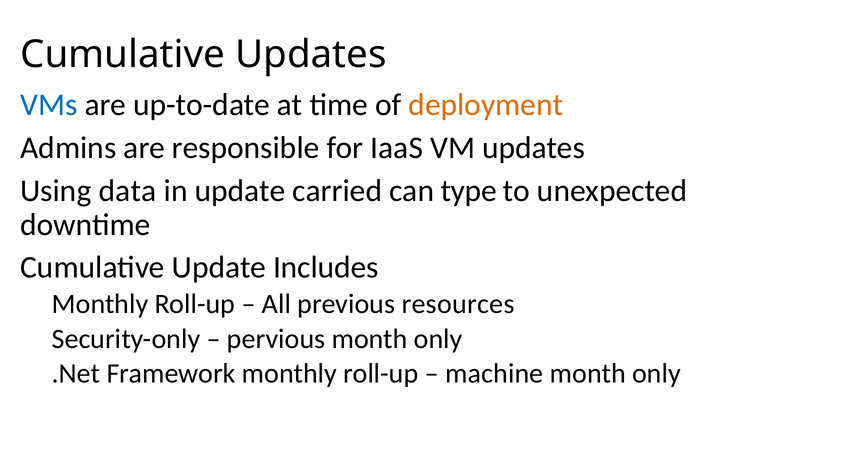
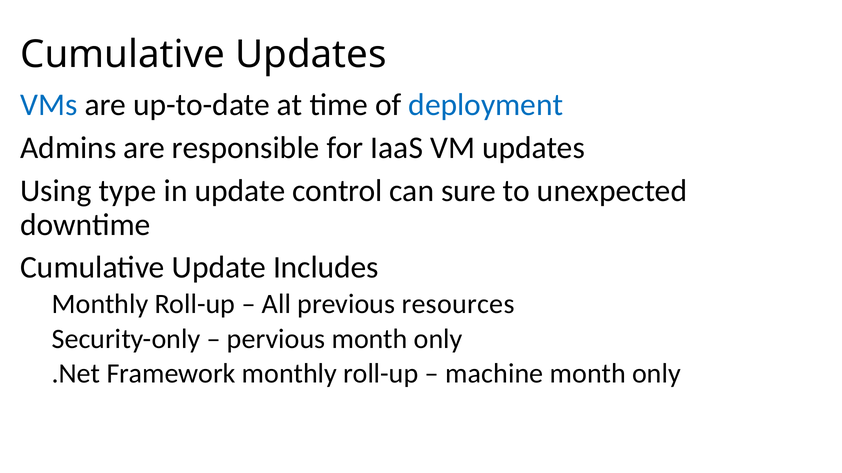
deployment colour: orange -> blue (486, 105)
data: data -> type (128, 191)
carried: carried -> control (337, 191)
type: type -> sure (469, 191)
